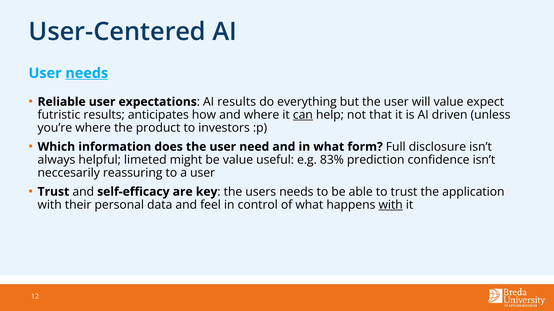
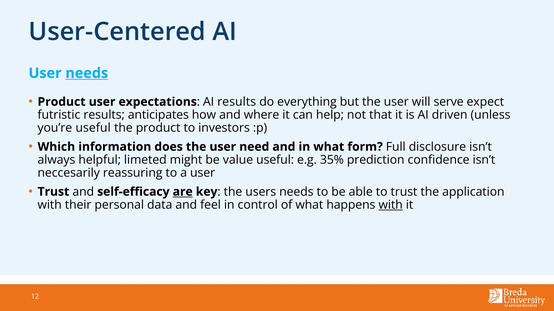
Reliable: Reliable -> Product (62, 102)
will value: value -> serve (449, 102)
can underline: present -> none (303, 115)
you’re where: where -> useful (93, 128)
83%: 83% -> 35% (332, 160)
are underline: none -> present (183, 192)
